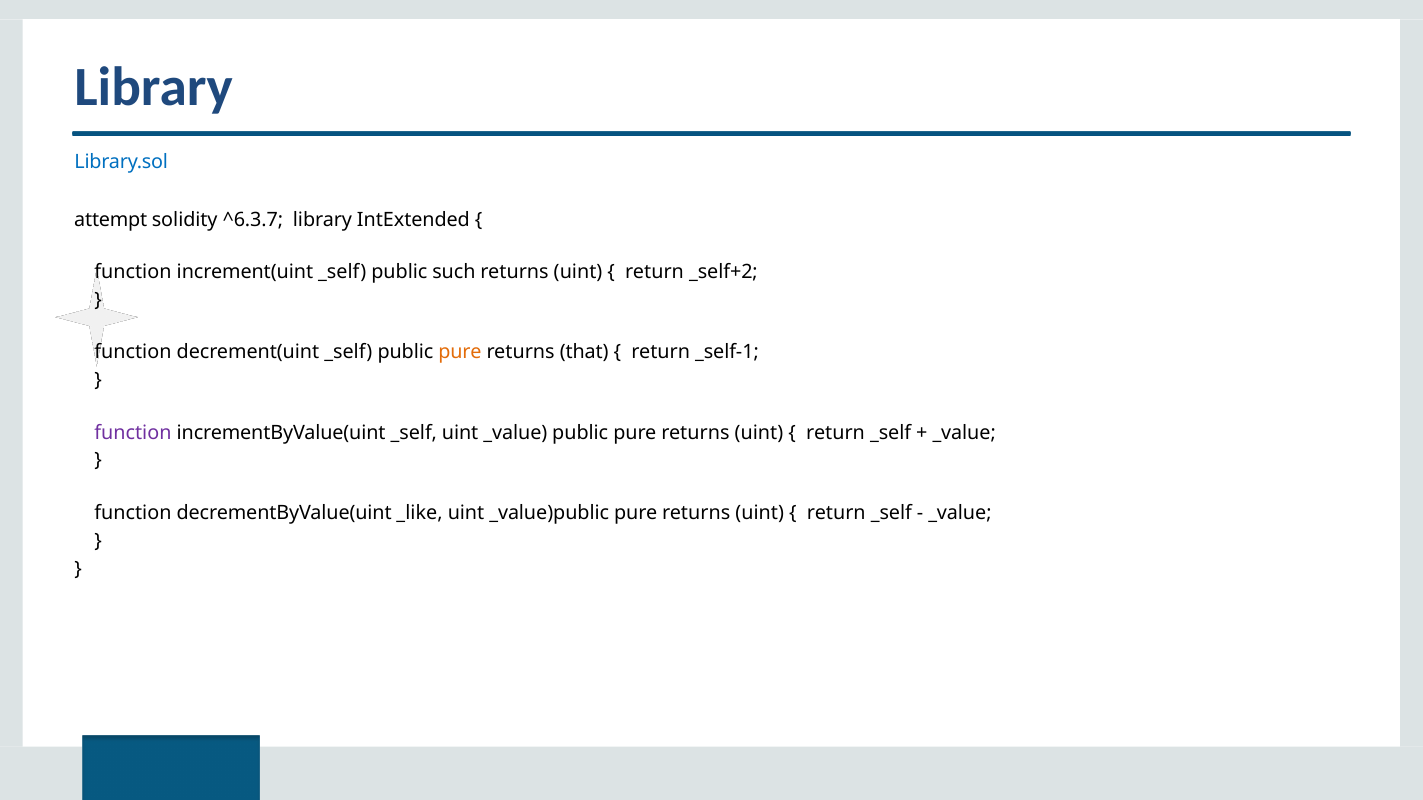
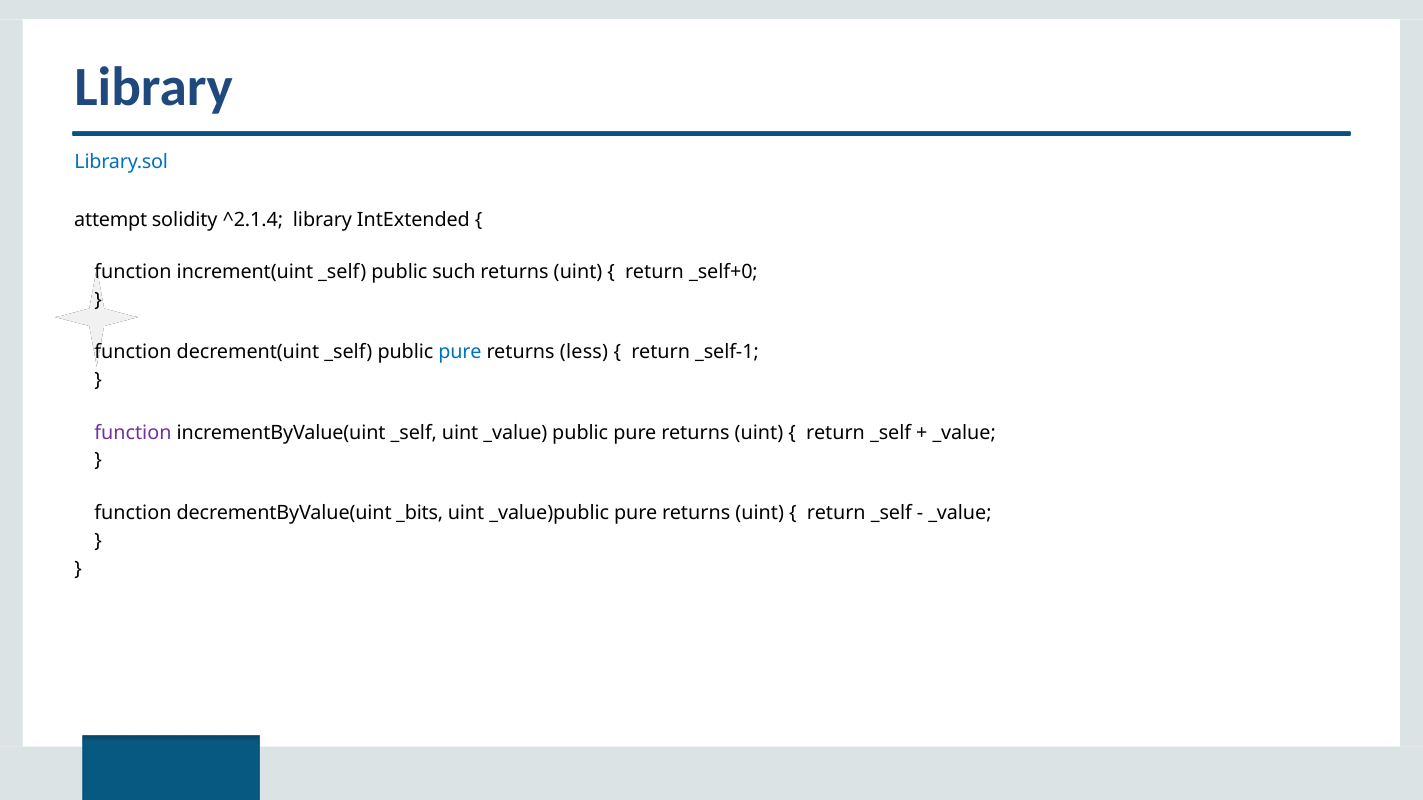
^6.3.7: ^6.3.7 -> ^2.1.4 (253, 220)
_self+2: _self+2 -> _self+0 (723, 272)
pure colour: orange -> blue (460, 352)
that: that -> less (584, 352)
_like: _like -> _bits (420, 513)
